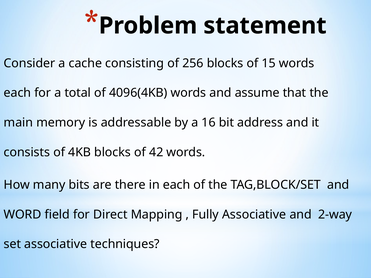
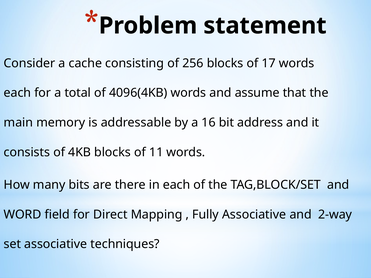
15: 15 -> 17 (269, 63)
42: 42 -> 11 (156, 152)
